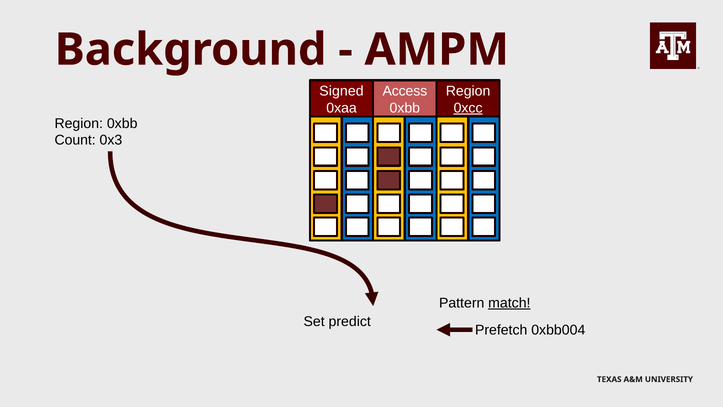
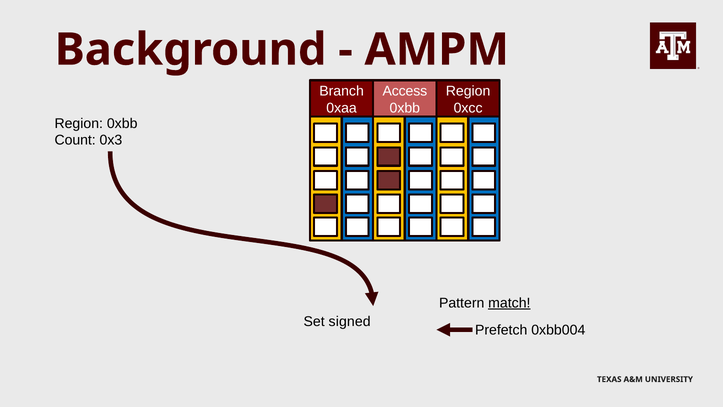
Signed: Signed -> Branch (342, 91)
0xcc underline: present -> none (468, 108)
predict: predict -> signed (350, 321)
